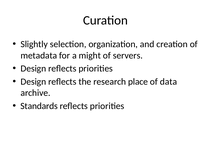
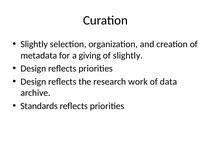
might: might -> giving (90, 56)
of servers: servers -> slightly (128, 56)
place: place -> work (138, 82)
